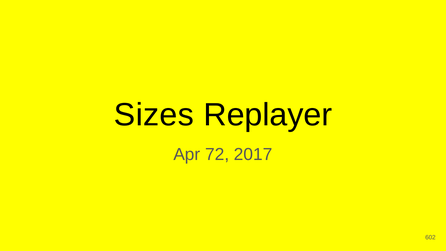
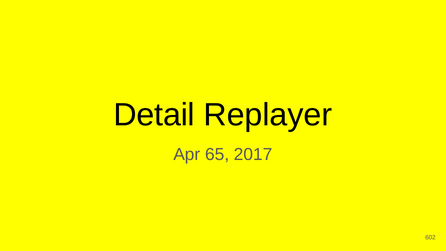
Sizes: Sizes -> Detail (154, 115)
72: 72 -> 65 (217, 154)
